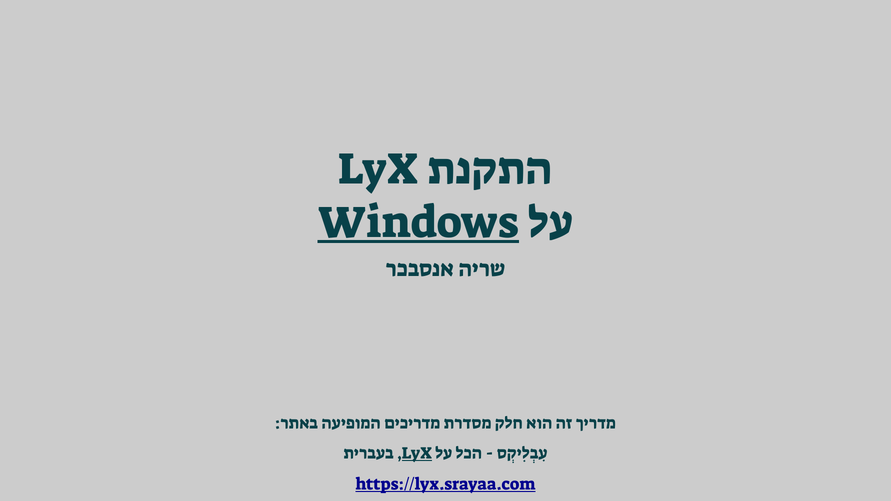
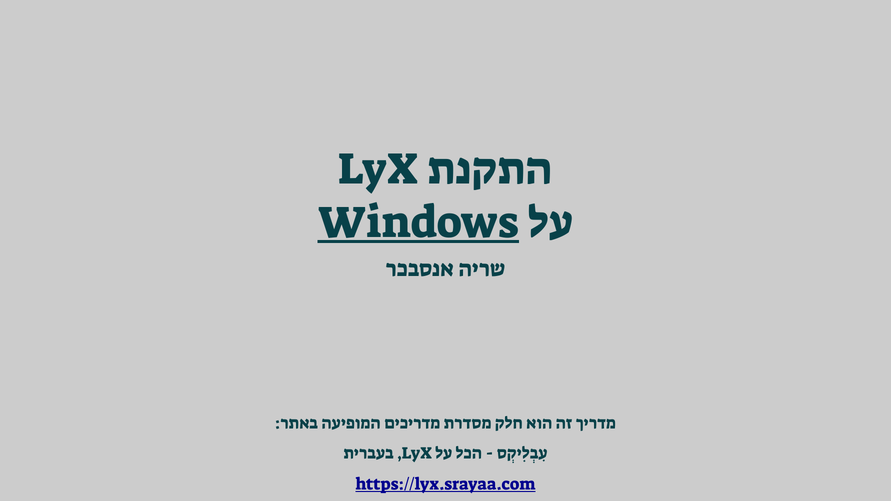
LyX underline: present -> none (417, 454)
